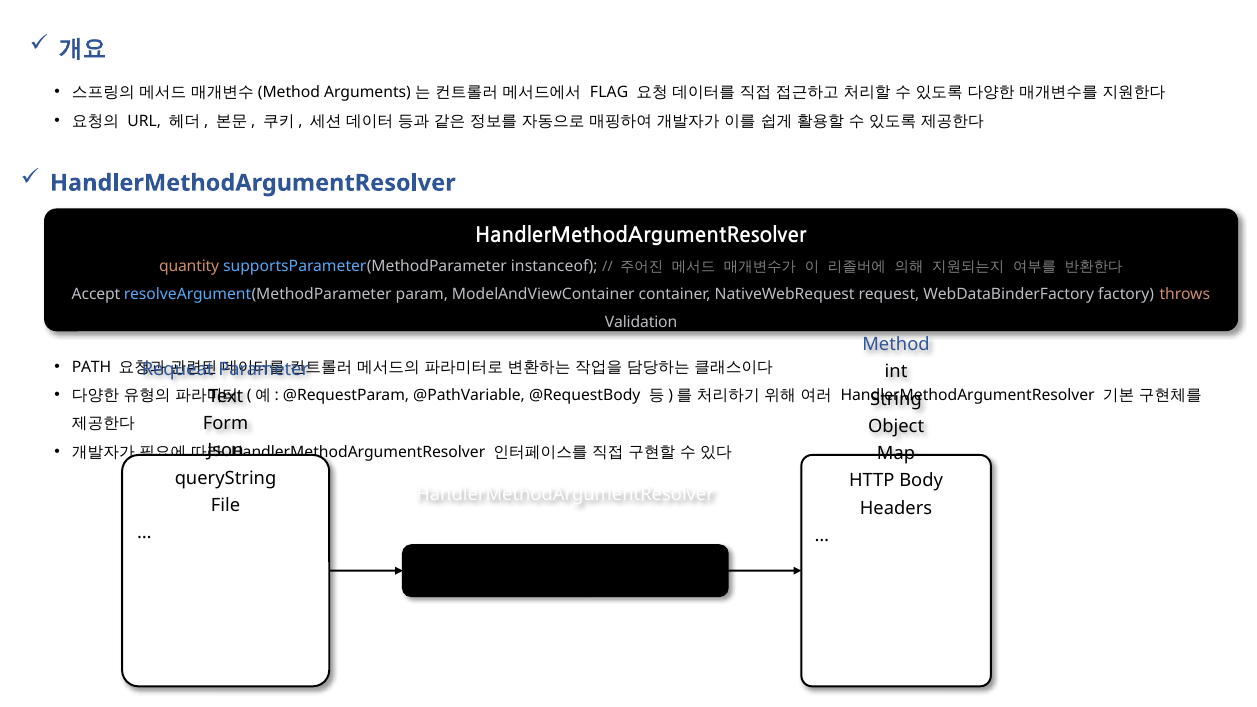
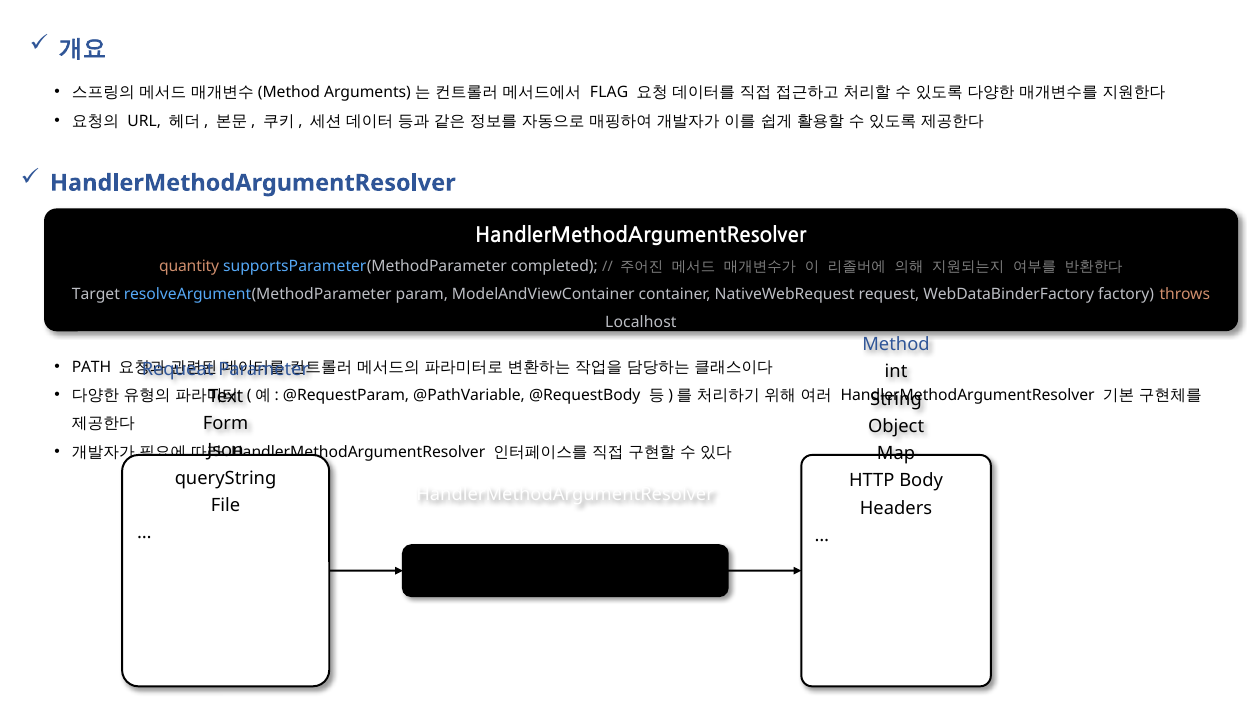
instanceof: instanceof -> completed (554, 266)
Accept: Accept -> Target (96, 294)
Validation: Validation -> Localhost (641, 323)
